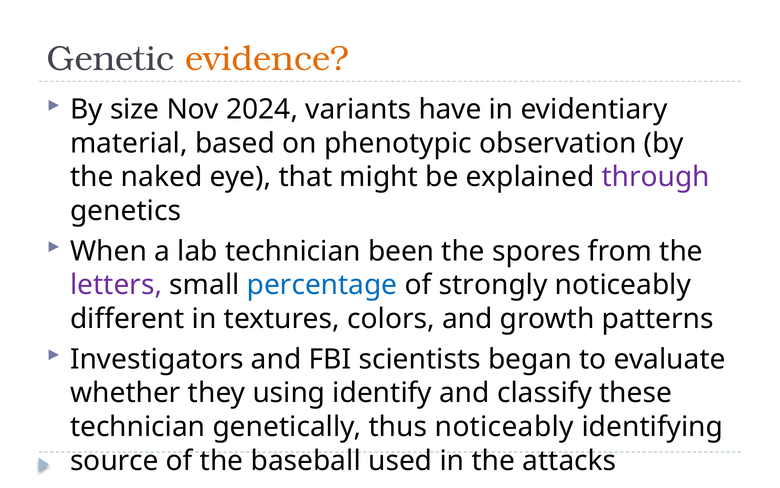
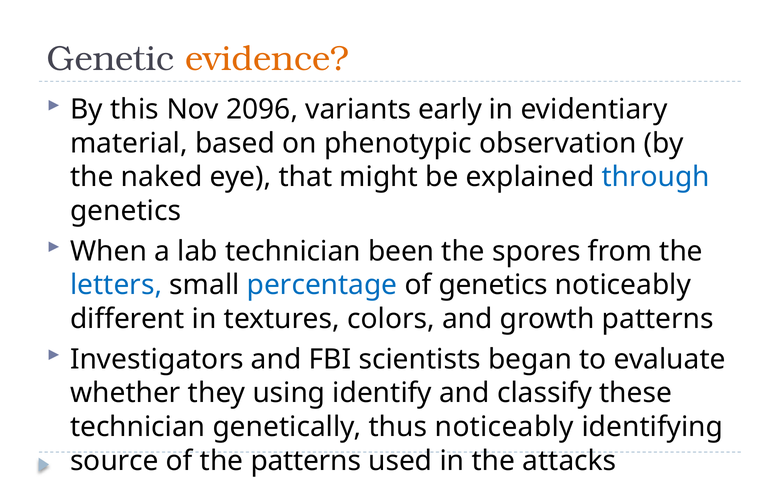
size: size -> this (135, 109)
2024: 2024 -> 2096 (262, 109)
have: have -> early (450, 109)
through colour: purple -> blue (656, 177)
letters colour: purple -> blue (116, 285)
of strongly: strongly -> genetics (493, 285)
the baseball: baseball -> patterns (306, 460)
